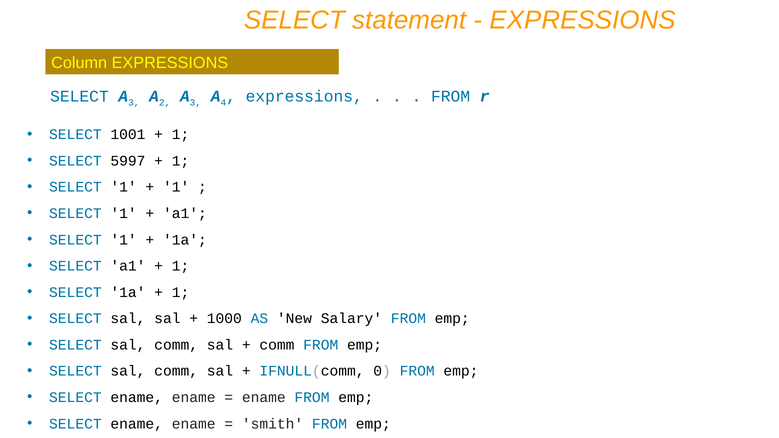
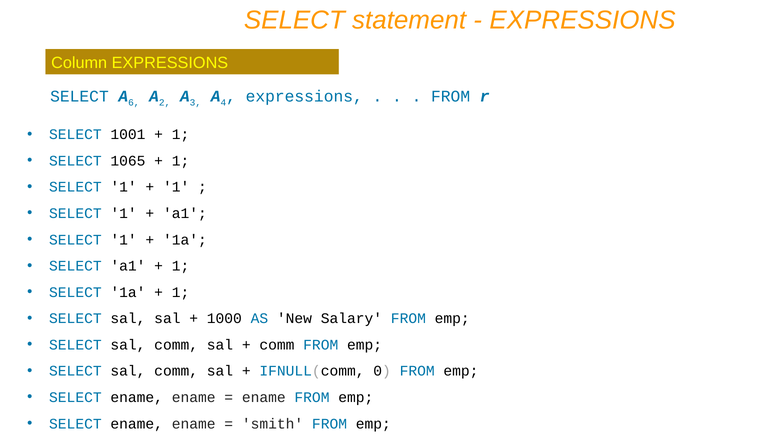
3: 3 -> 6 (134, 103)
5997: 5997 -> 1065 (128, 161)
